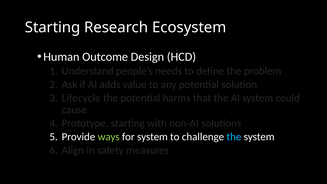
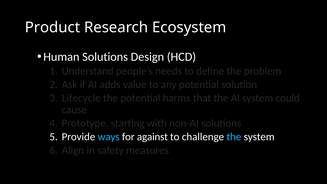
Starting: Starting -> Product (53, 27)
Human Outcome: Outcome -> Solutions (105, 57)
ways colour: light green -> light blue (109, 137)
for system: system -> against (152, 137)
